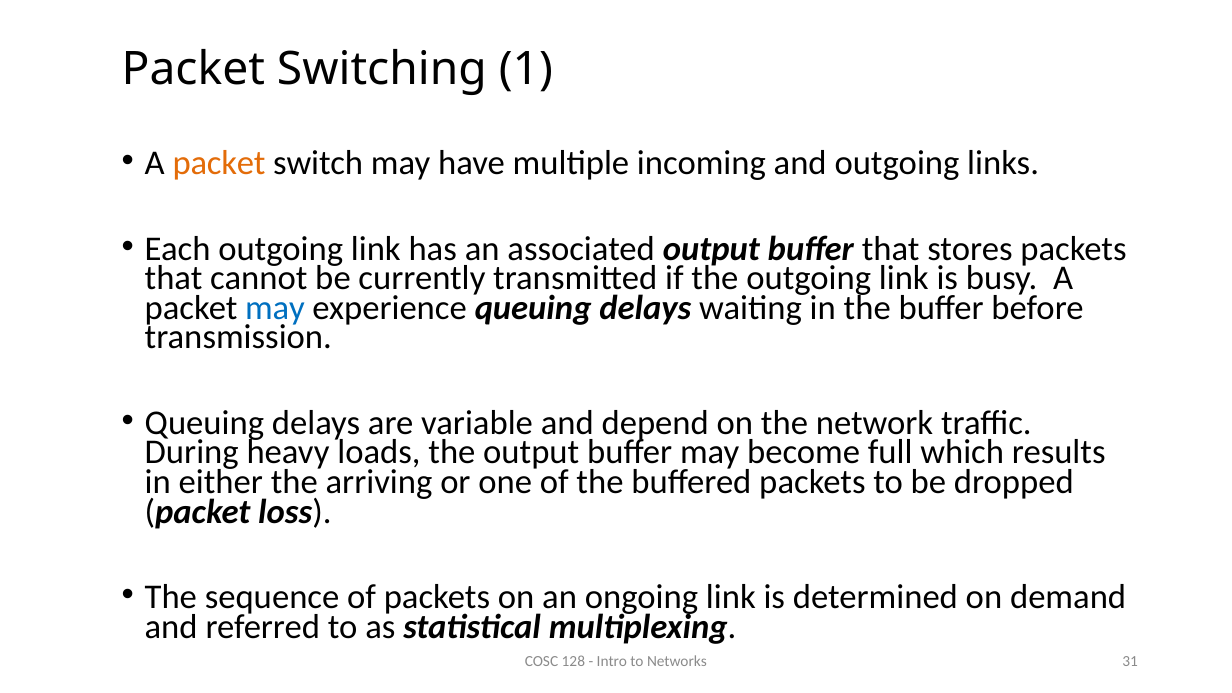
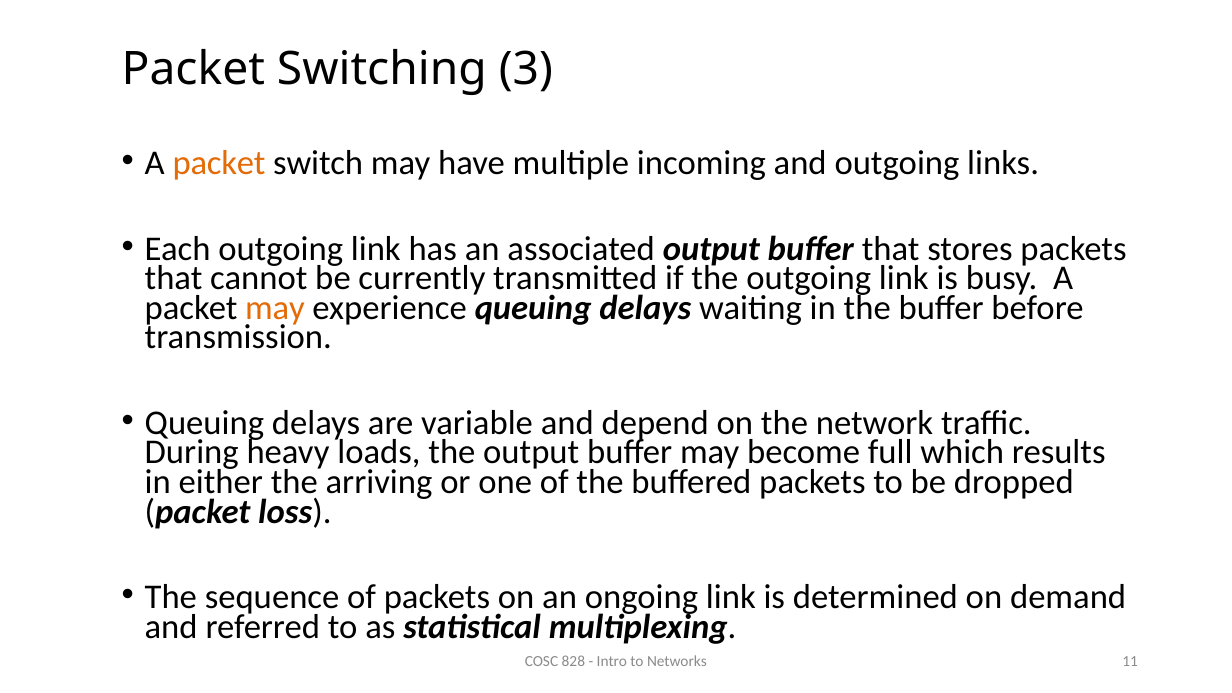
1: 1 -> 3 (526, 69)
may colour: blue -> orange (275, 308)
128: 128 -> 828 (573, 662)
31: 31 -> 11 (1130, 662)
